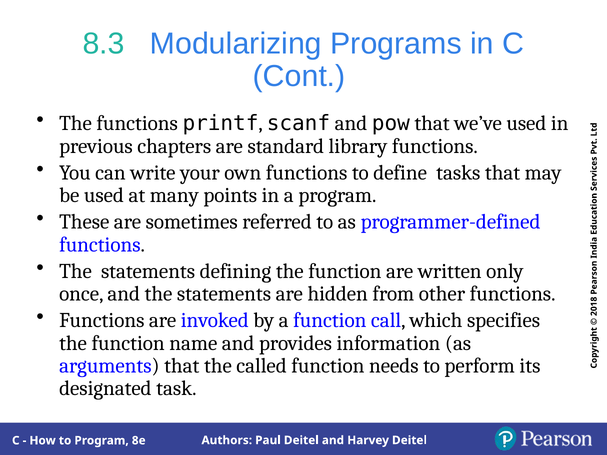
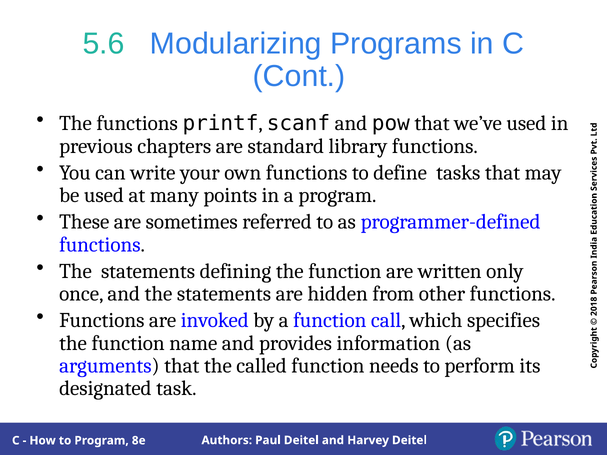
8.3: 8.3 -> 5.6 (104, 44)
